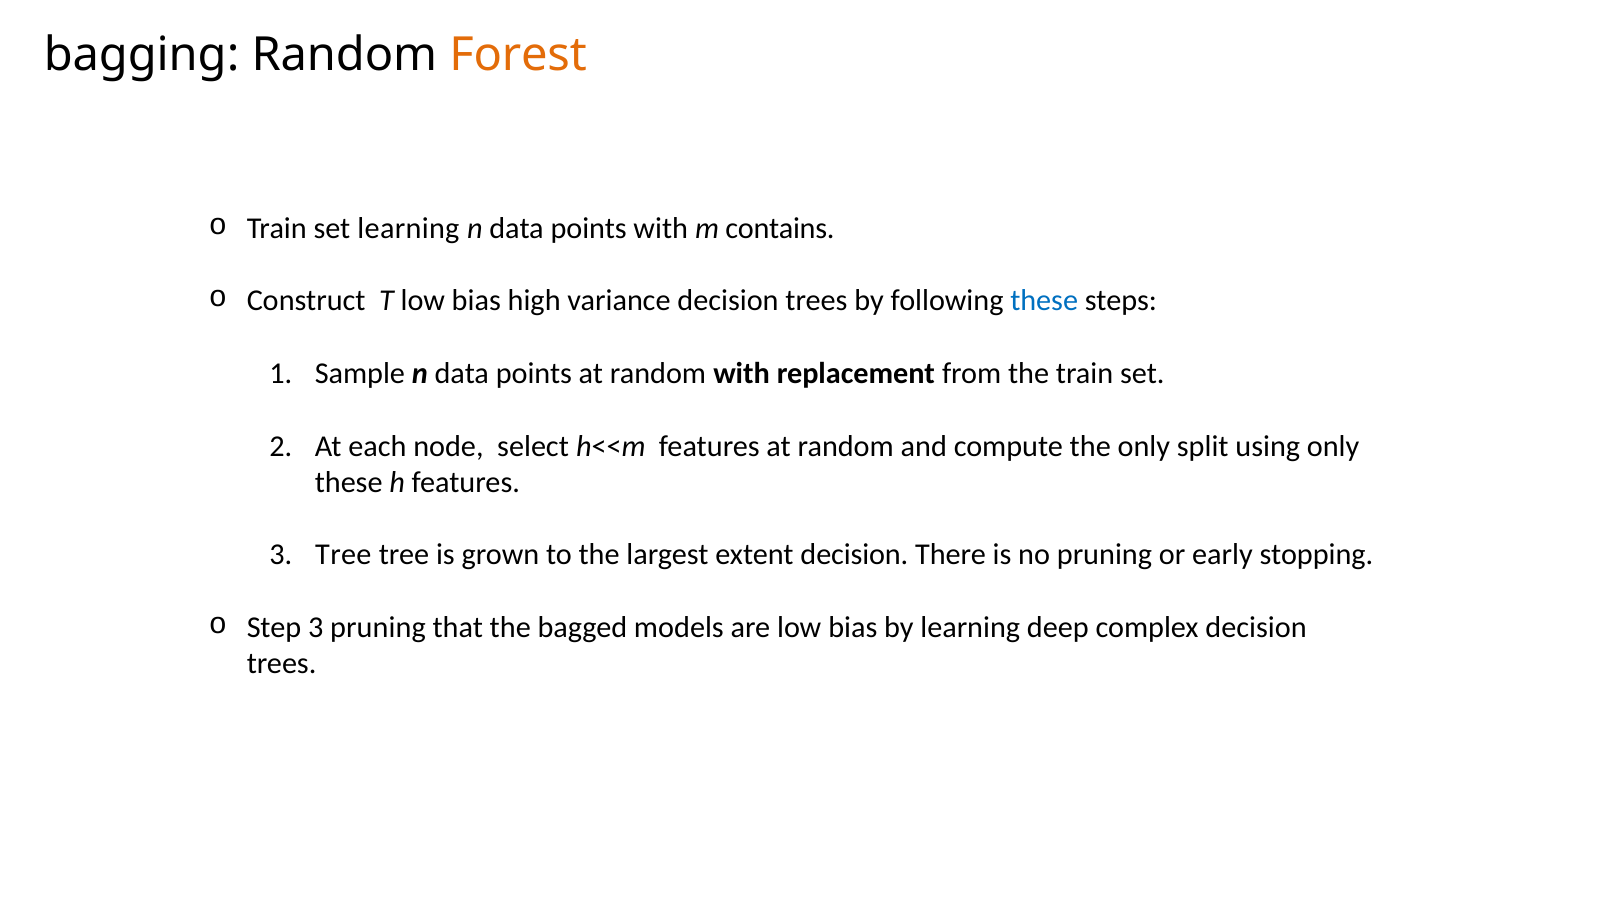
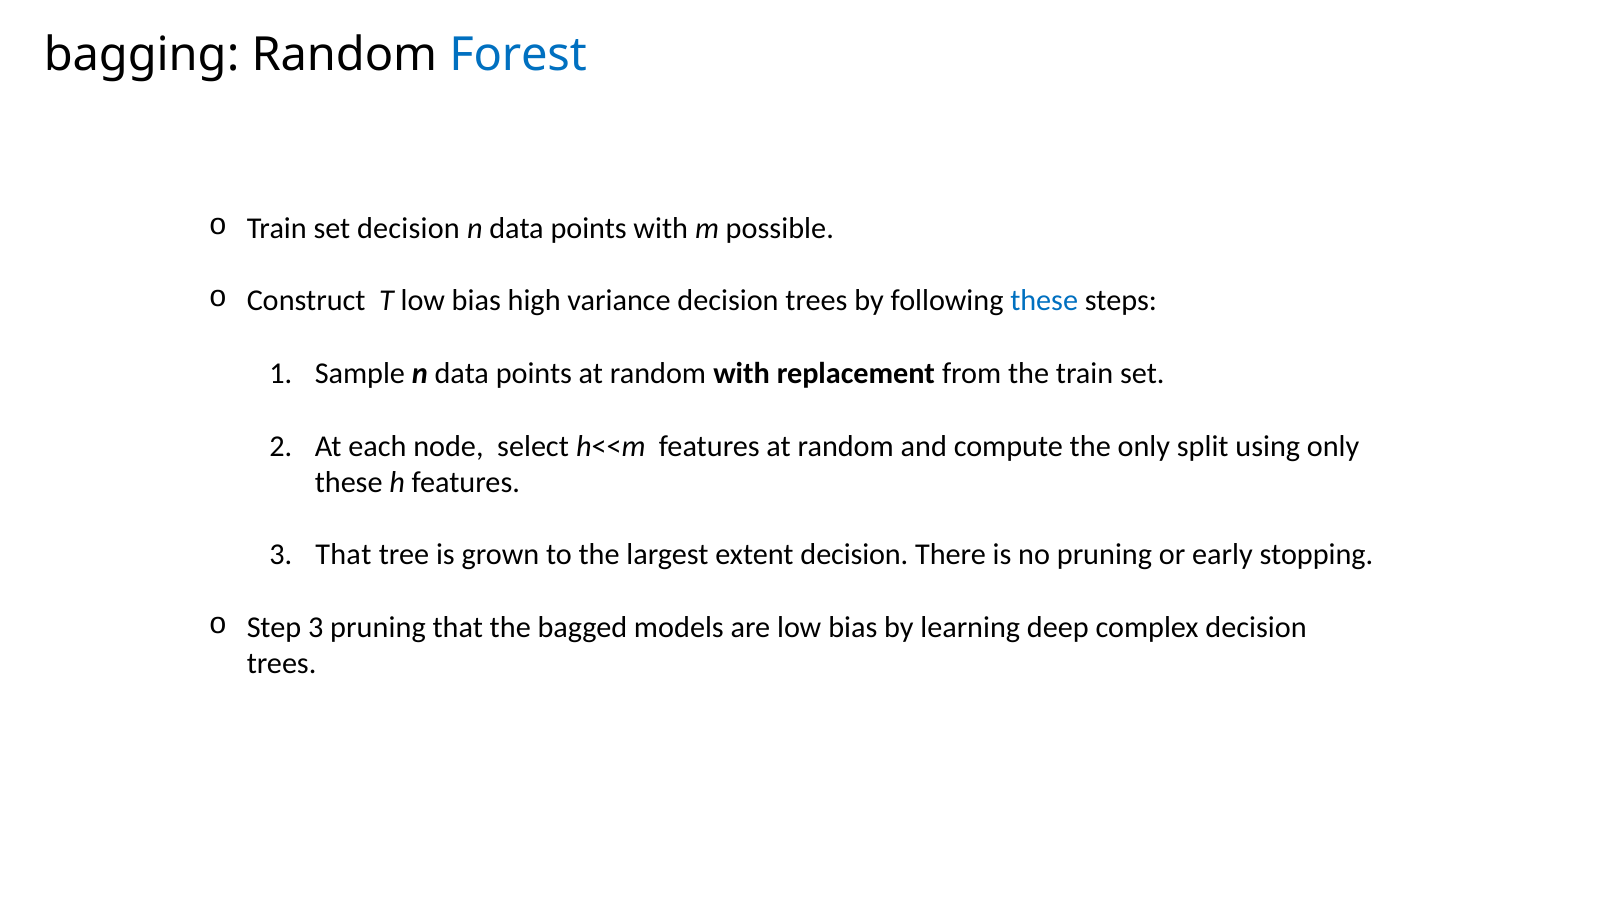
Forest colour: orange -> blue (518, 55)
set learning: learning -> decision (408, 228)
contains: contains -> possible (780, 228)
3 Tree: Tree -> That (343, 555)
